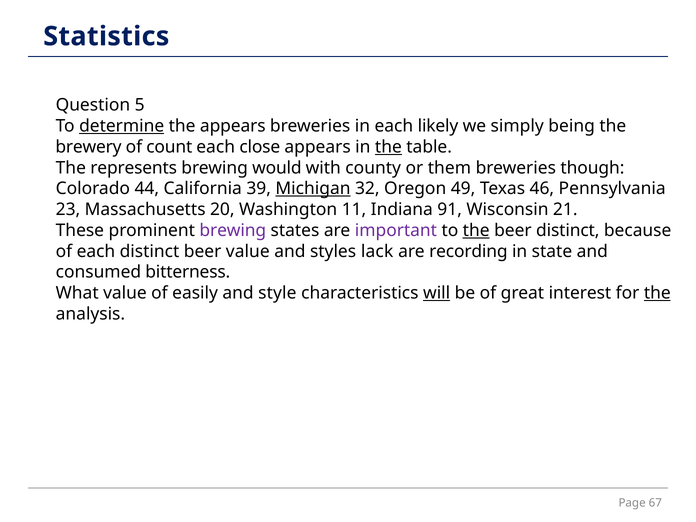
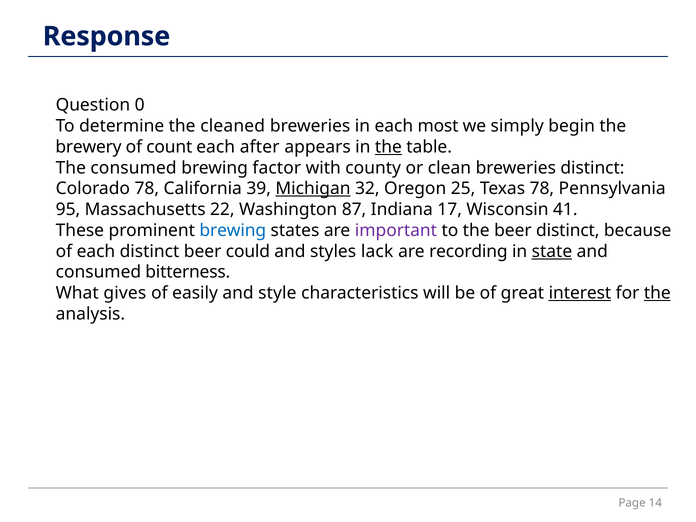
Statistics: Statistics -> Response (107, 36)
5: 5 -> 0 (140, 105)
determine underline: present -> none (122, 126)
the appears: appears -> cleaned (233, 126)
likely: likely -> most (438, 126)
being: being -> begin (572, 126)
close: close -> after (260, 147)
The represents: represents -> consumed (134, 168)
would: would -> factor (277, 168)
them: them -> clean (449, 168)
breweries though: though -> distinct (592, 168)
Colorado 44: 44 -> 78 (147, 189)
49: 49 -> 25 (463, 189)
Texas 46: 46 -> 78 (542, 189)
23: 23 -> 95 (68, 210)
20: 20 -> 22 (222, 210)
11: 11 -> 87 (354, 210)
91: 91 -> 17 (450, 210)
21: 21 -> 41 (565, 210)
brewing colour: purple -> blue (233, 230)
the underline: present -> none (476, 230)
beer value: value -> could (248, 251)
state underline: none -> present (552, 251)
What value: value -> gives (125, 293)
will underline: present -> none (437, 293)
interest underline: none -> present (580, 293)
67: 67 -> 14 (655, 503)
